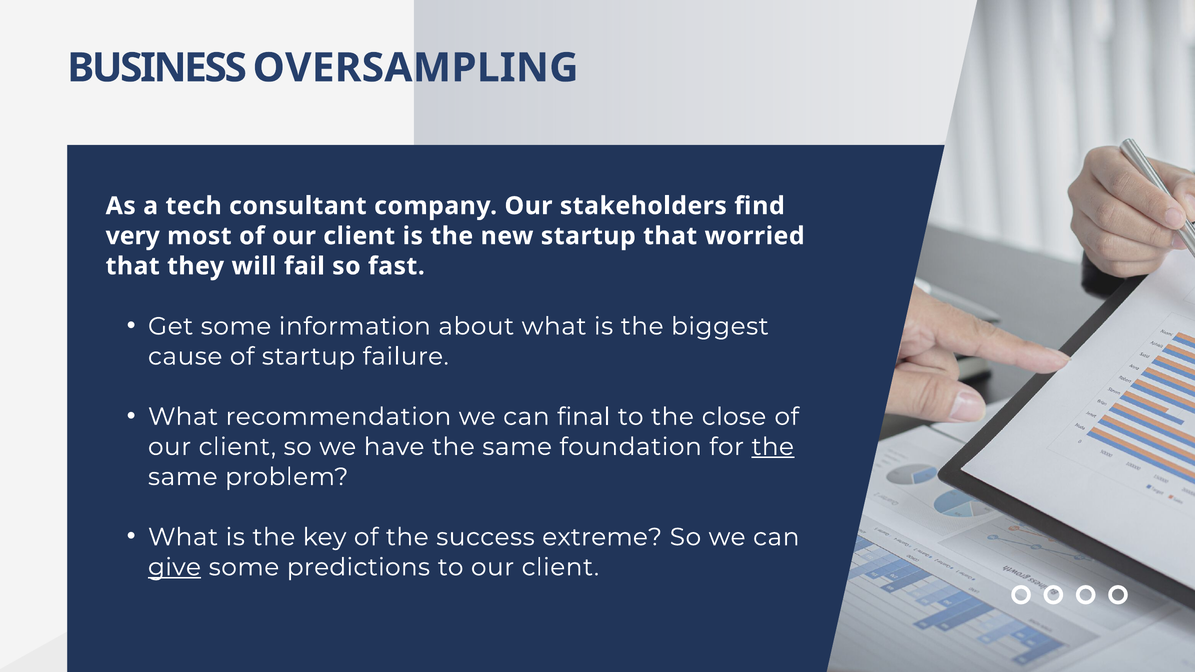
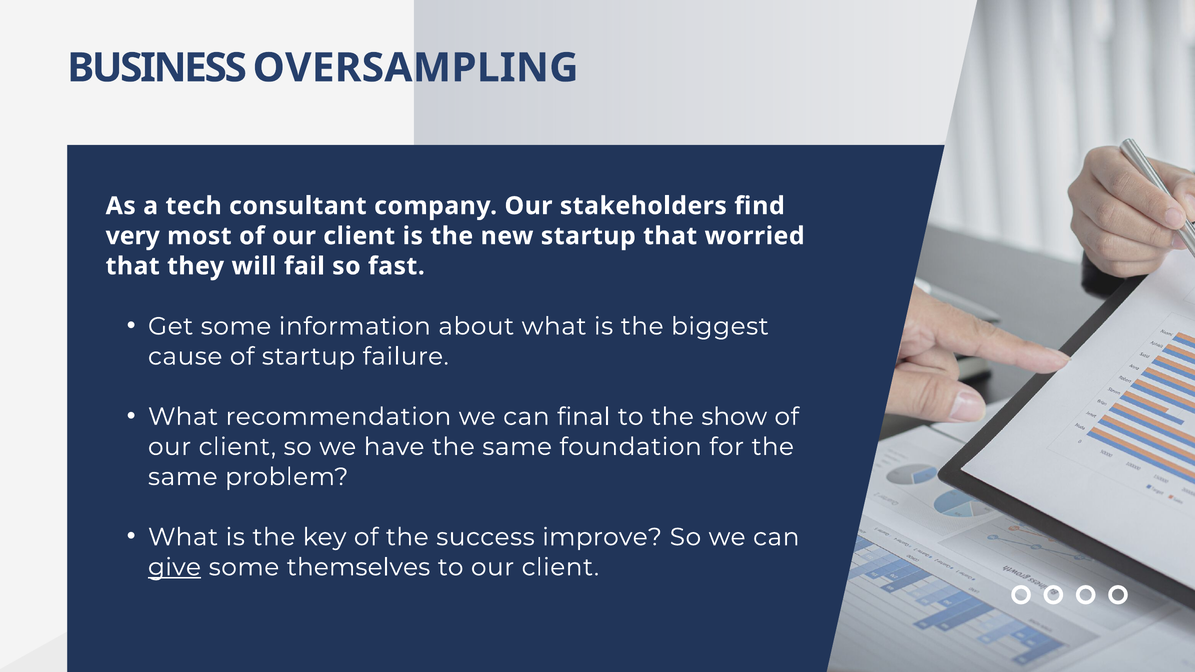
close: close -> show (734, 417)
the underline: present -> none (773, 447)
extreme: extreme -> improve (602, 537)
predictions: predictions -> themselves (359, 567)
